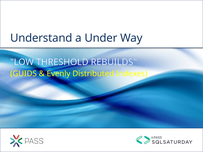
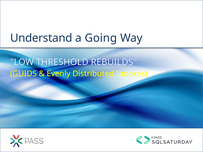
Under: Under -> Going (101, 38)
